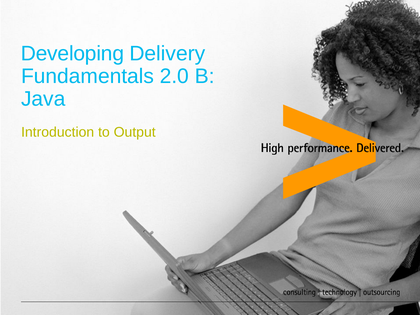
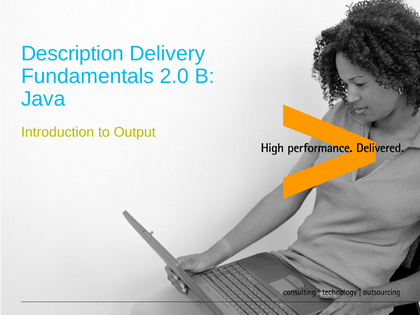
Developing: Developing -> Description (72, 54)
